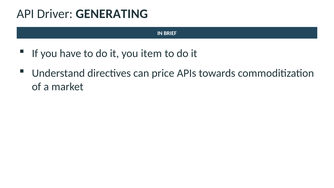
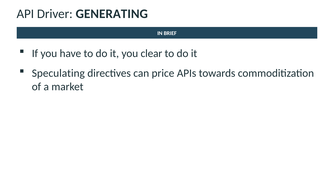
item: item -> clear (151, 53)
Understand: Understand -> Speculating (58, 73)
